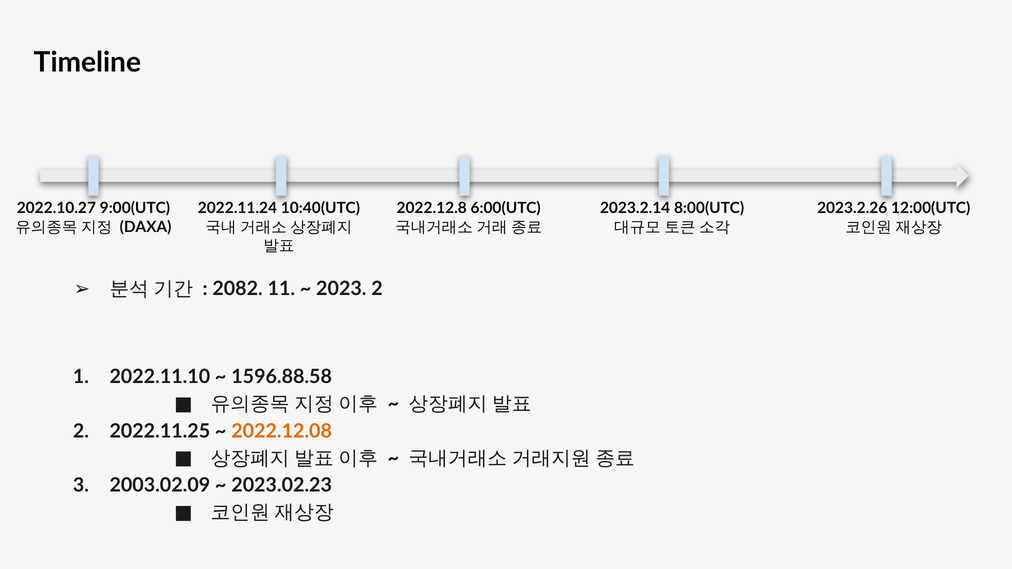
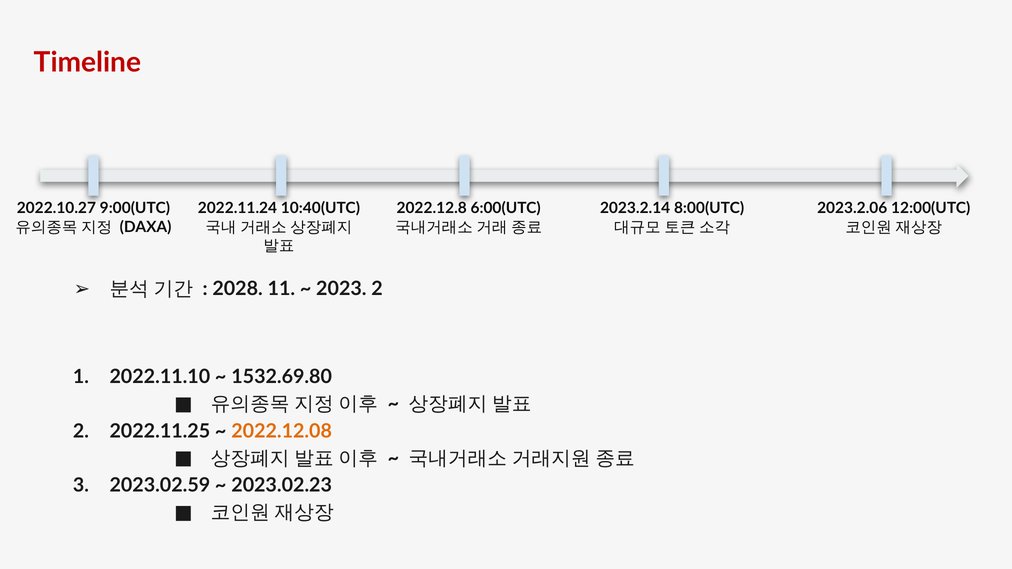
Timeline colour: black -> red (87, 62)
2023.2.26: 2023.2.26 -> 2023.2.06 (852, 208)
2082: 2082 -> 2028 (238, 289)
1596.88.58: 1596.88.58 -> 1532.69.80 (282, 377)
2003.02.09: 2003.02.09 -> 2023.02.59 (160, 486)
